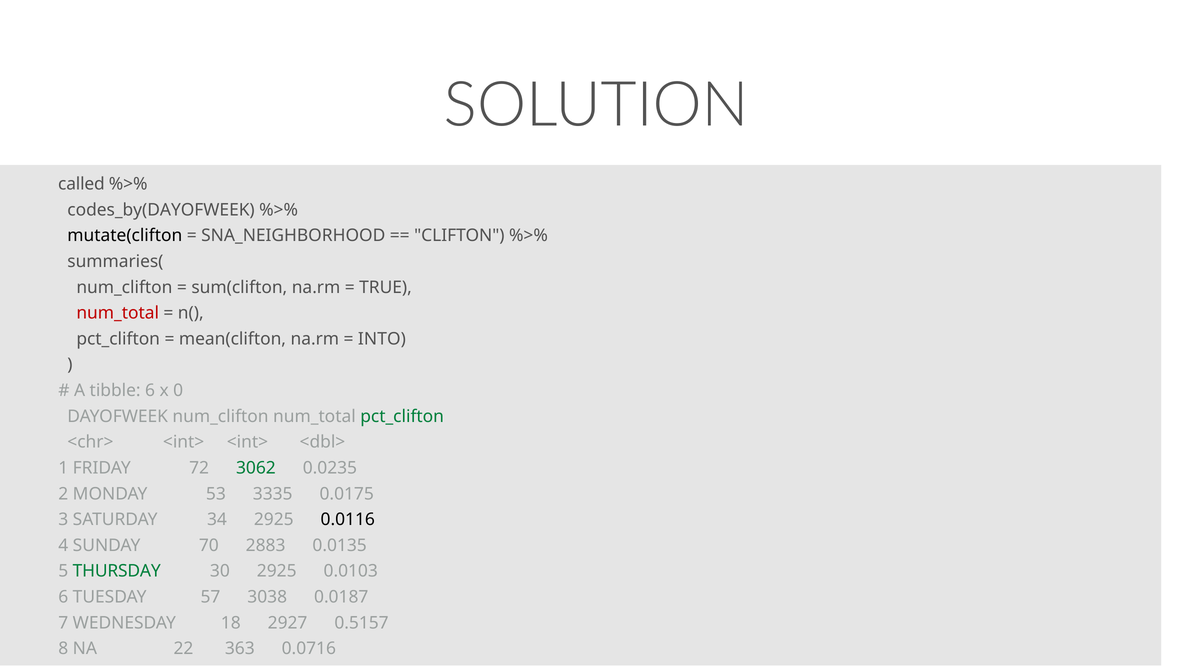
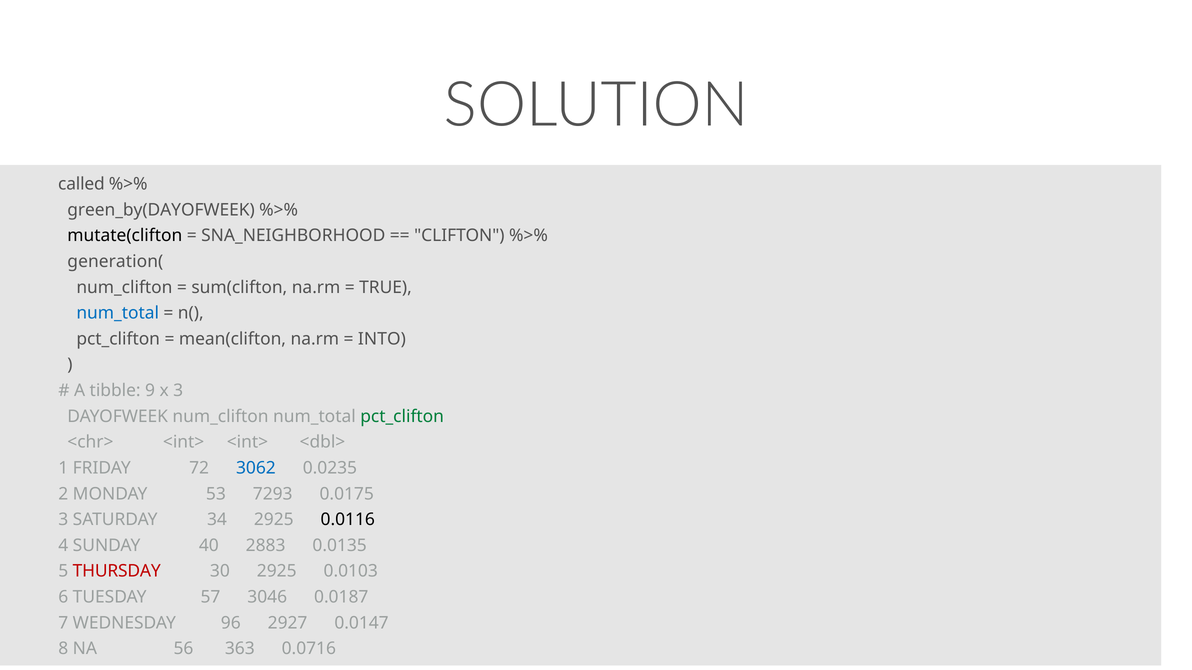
codes_by(DAYOFWEEK: codes_by(DAYOFWEEK -> green_by(DAYOFWEEK (161, 210)
summaries(: summaries( -> generation( (115, 262)
num_total colour: red -> blue (118, 313)
tibble 6: 6 -> 9 (150, 391)
x 0: 0 -> 3 (178, 391)
3062 colour: green -> blue (256, 468)
3335: 3335 -> 7293 (273, 494)
70: 70 -> 40 (209, 546)
THURSDAY colour: green -> red (117, 572)
3038: 3038 -> 3046 (267, 598)
18: 18 -> 96 (231, 623)
0.5157: 0.5157 -> 0.0147 (362, 623)
22: 22 -> 56 (183, 649)
